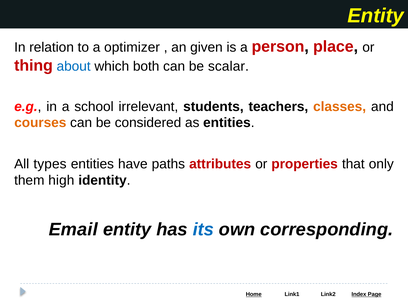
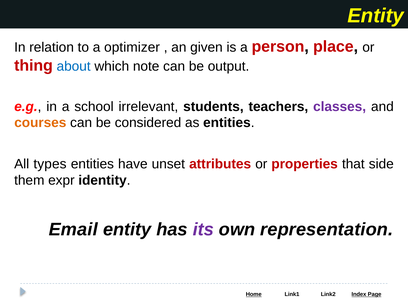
both: both -> note (146, 66)
scalar: scalar -> output (229, 66)
classes colour: orange -> purple (340, 107)
paths: paths -> unset (168, 164)
only: only -> side (381, 164)
high: high -> expr (61, 180)
its colour: blue -> purple (203, 230)
corresponding: corresponding -> representation (327, 230)
